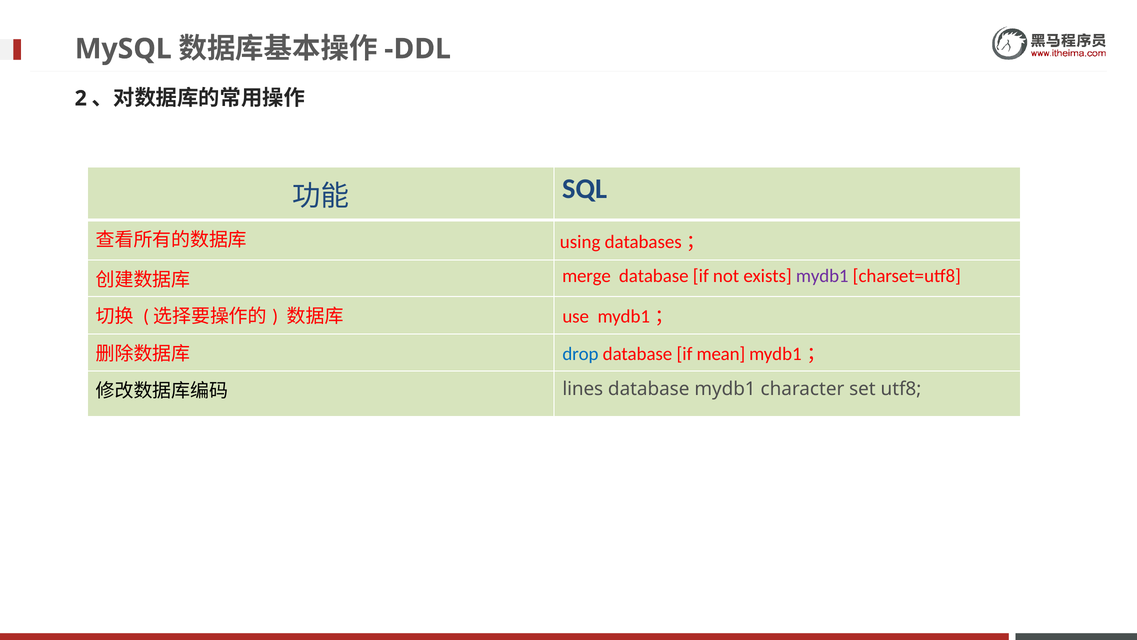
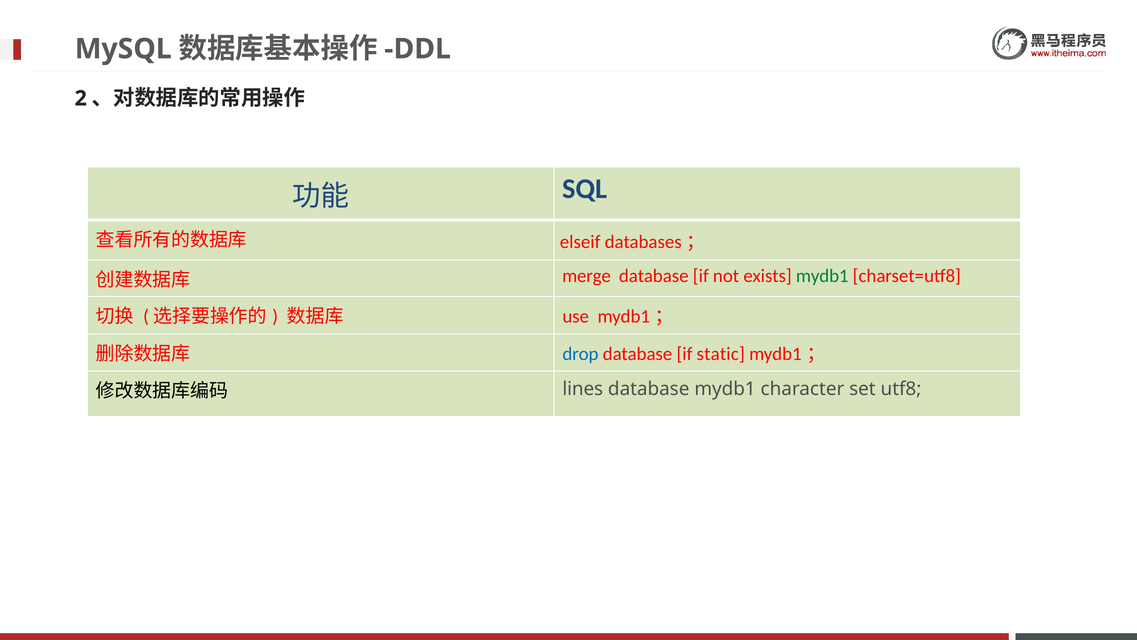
using: using -> elseif (580, 242)
mydb1 colour: purple -> green (822, 276)
mean: mean -> static (721, 354)
